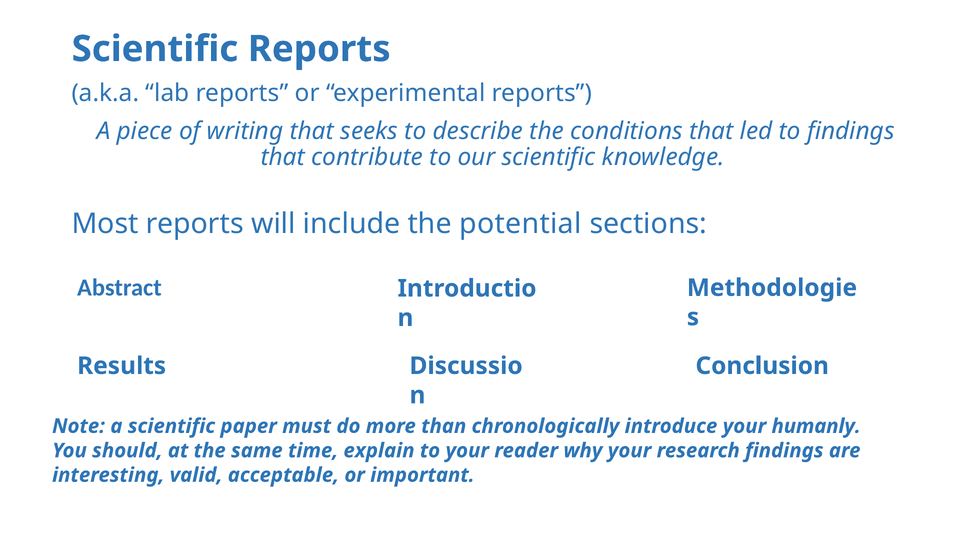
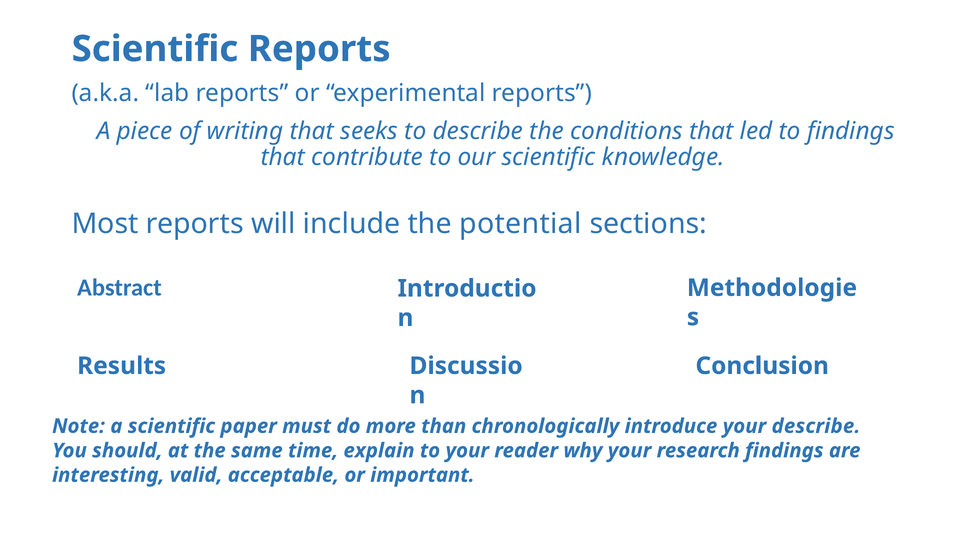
your humanly: humanly -> describe (816, 427)
